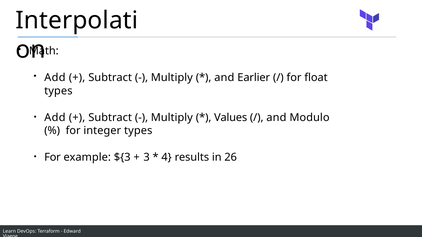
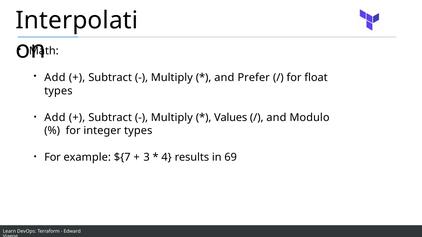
Earlier: Earlier -> Prefer (254, 78)
${3: ${3 -> ${7 (122, 157)
26: 26 -> 69 (231, 157)
